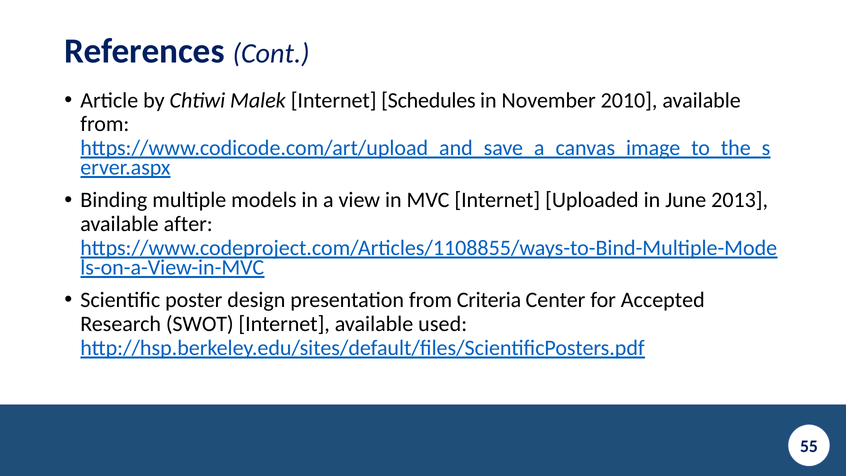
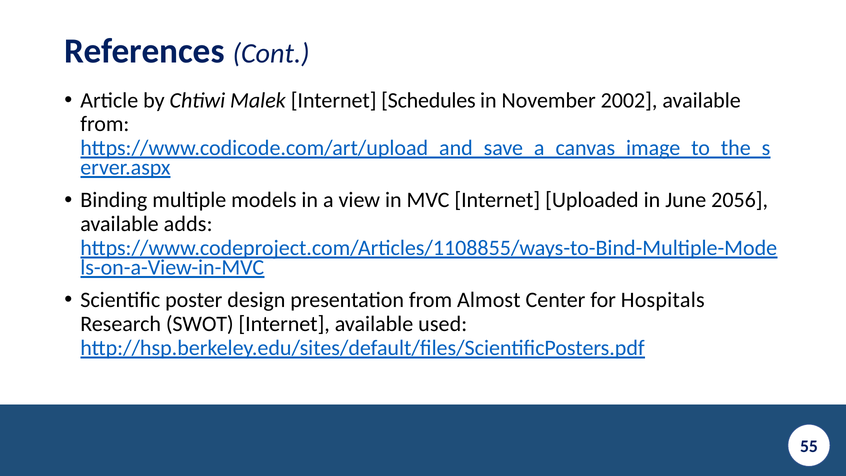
2010: 2010 -> 2002 (629, 100)
2013: 2013 -> 2056 (740, 200)
after: after -> adds (188, 224)
Criteria: Criteria -> Almost (489, 300)
Accepted: Accepted -> Hospitals (663, 300)
